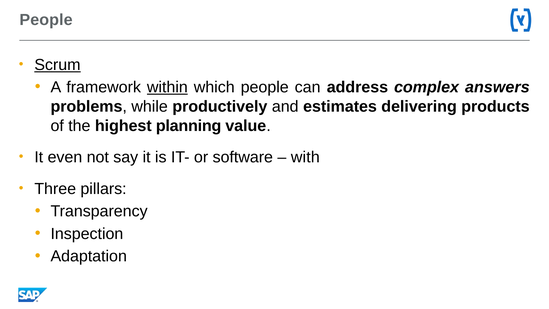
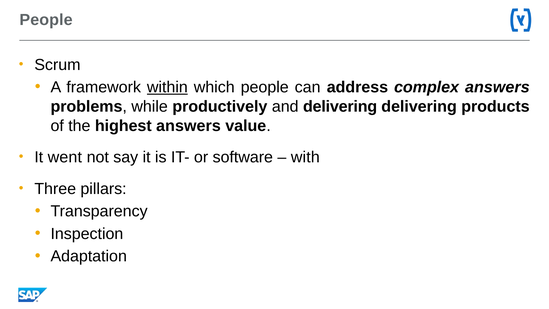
Scrum underline: present -> none (57, 65)
and estimates: estimates -> delivering (340, 106)
highest planning: planning -> answers (188, 126)
even: even -> went (65, 157)
